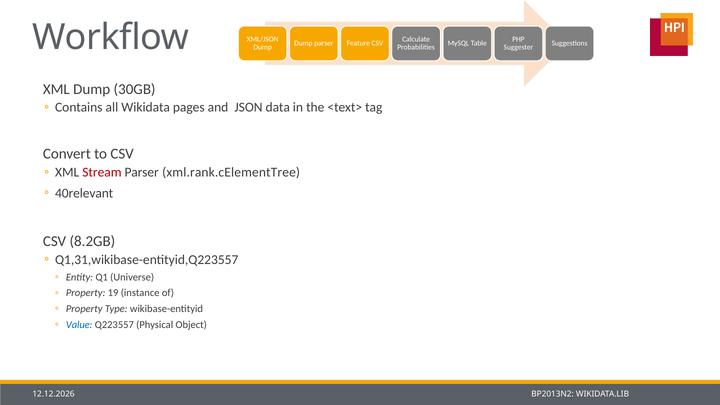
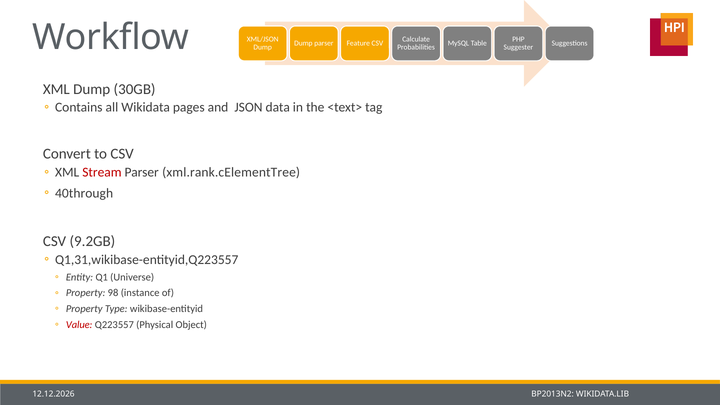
40relevant: 40relevant -> 40through (84, 193)
8.2GB: 8.2GB -> 9.2GB (92, 241)
19: 19 -> 98 (113, 293)
Value colour: blue -> red (79, 325)
